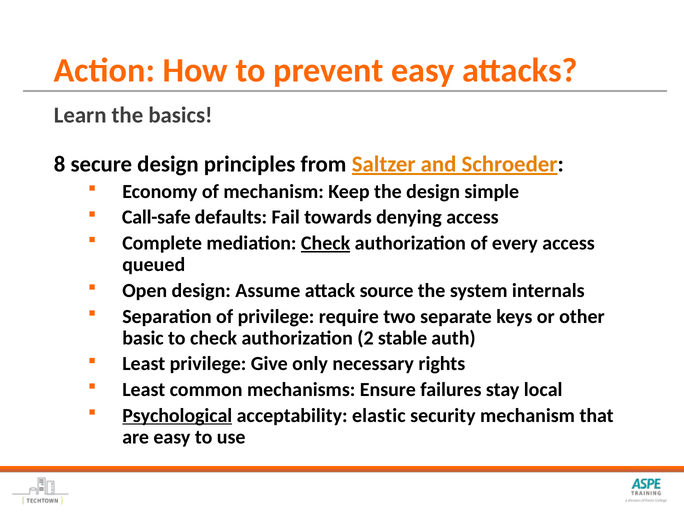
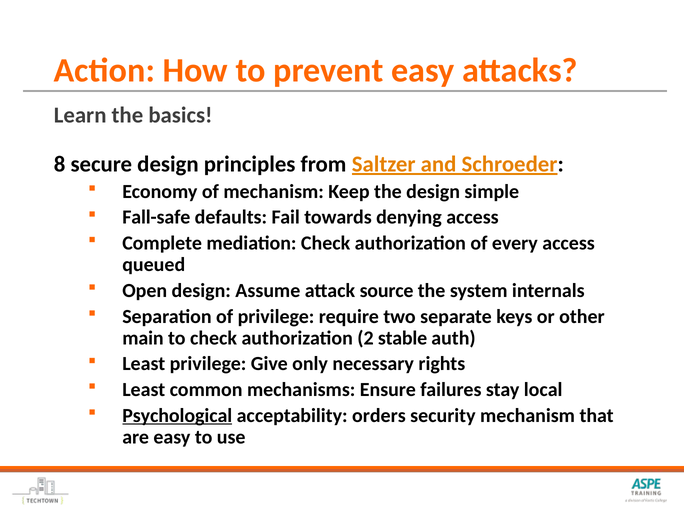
Call-safe: Call-safe -> Fall-safe (156, 217)
Check underline: present -> none (326, 243)
basic: basic -> main (143, 338)
elastic: elastic -> orders (379, 415)
